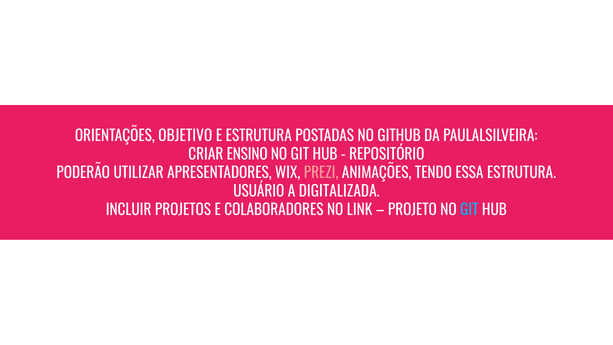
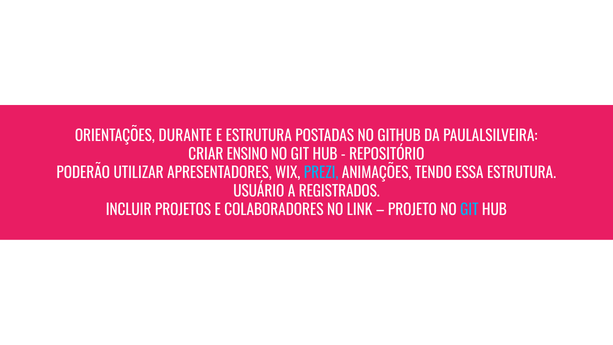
OBJETIVO: OBJETIVO -> DURANTE (185, 136)
PREZI colour: pink -> light blue (321, 173)
DIGITALIZADA: DIGITALIZADA -> REGISTRADOS (339, 191)
